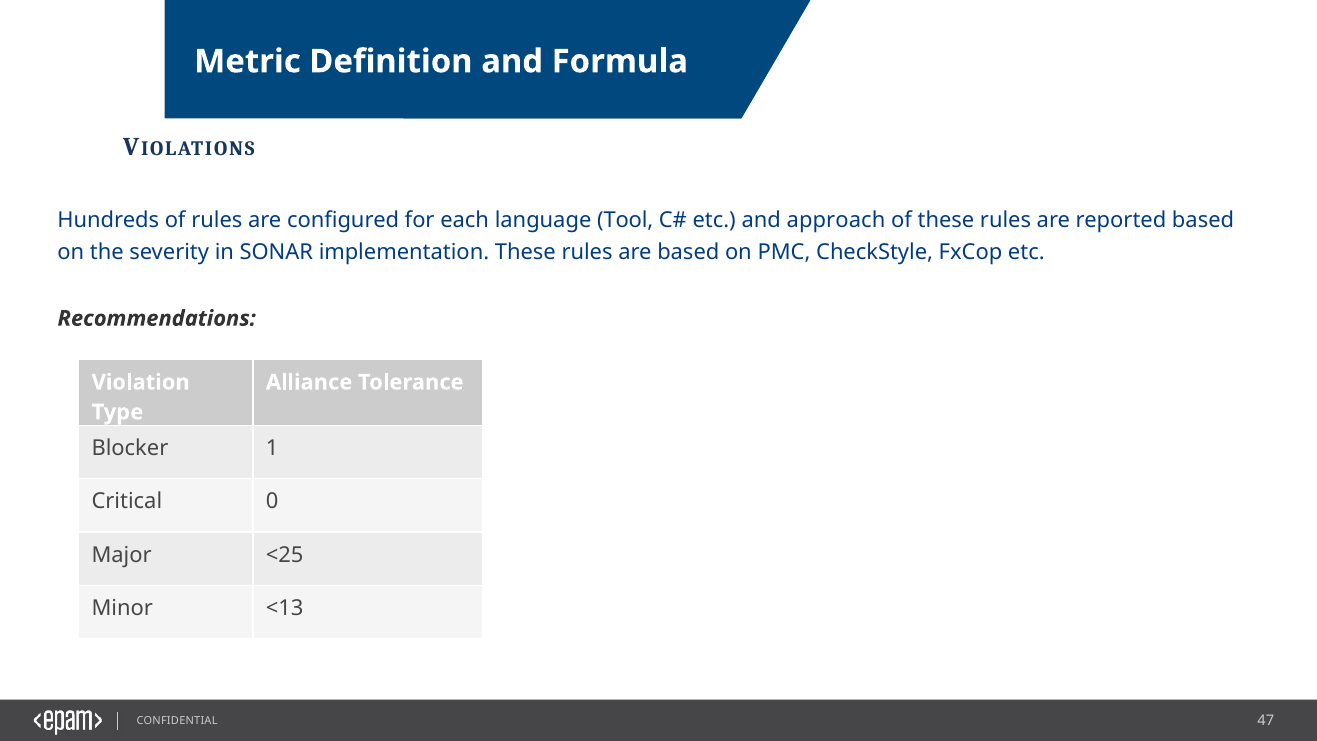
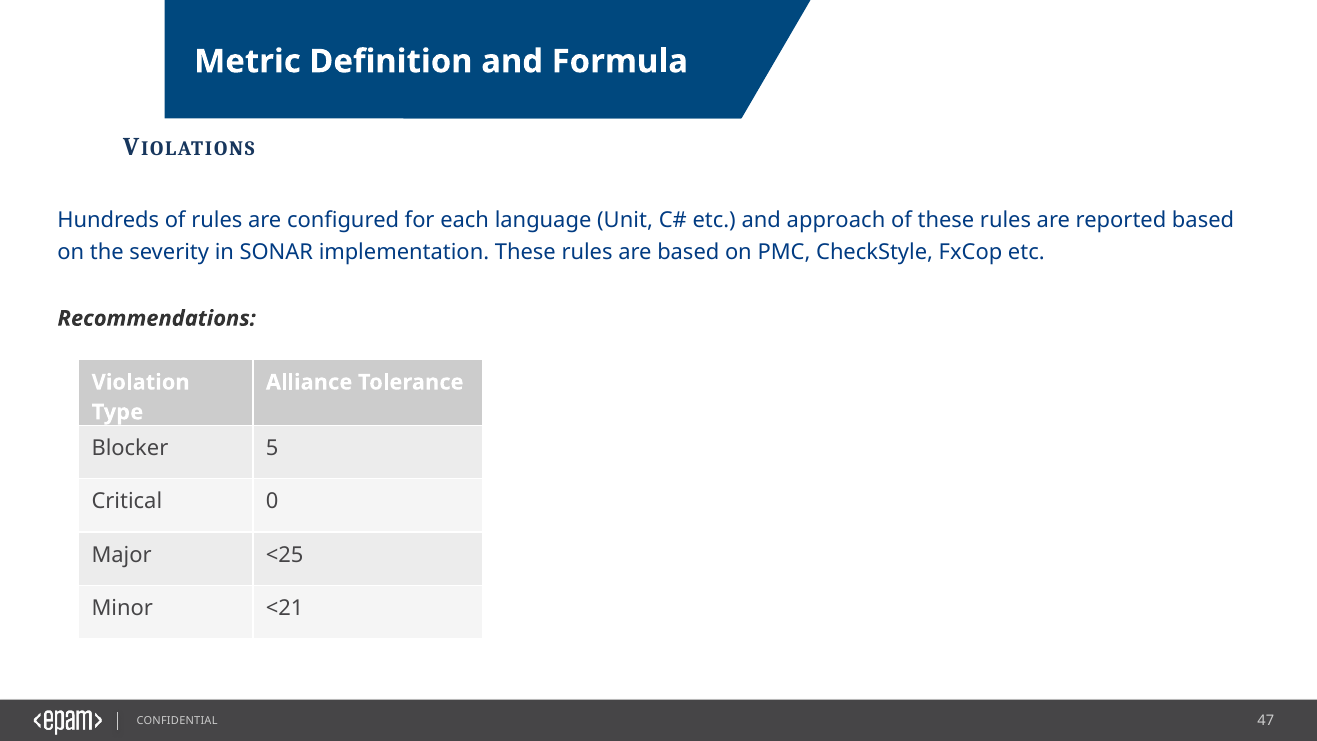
Tool: Tool -> Unit (625, 220)
1: 1 -> 5 (272, 448)
<13: <13 -> <21 (285, 608)
